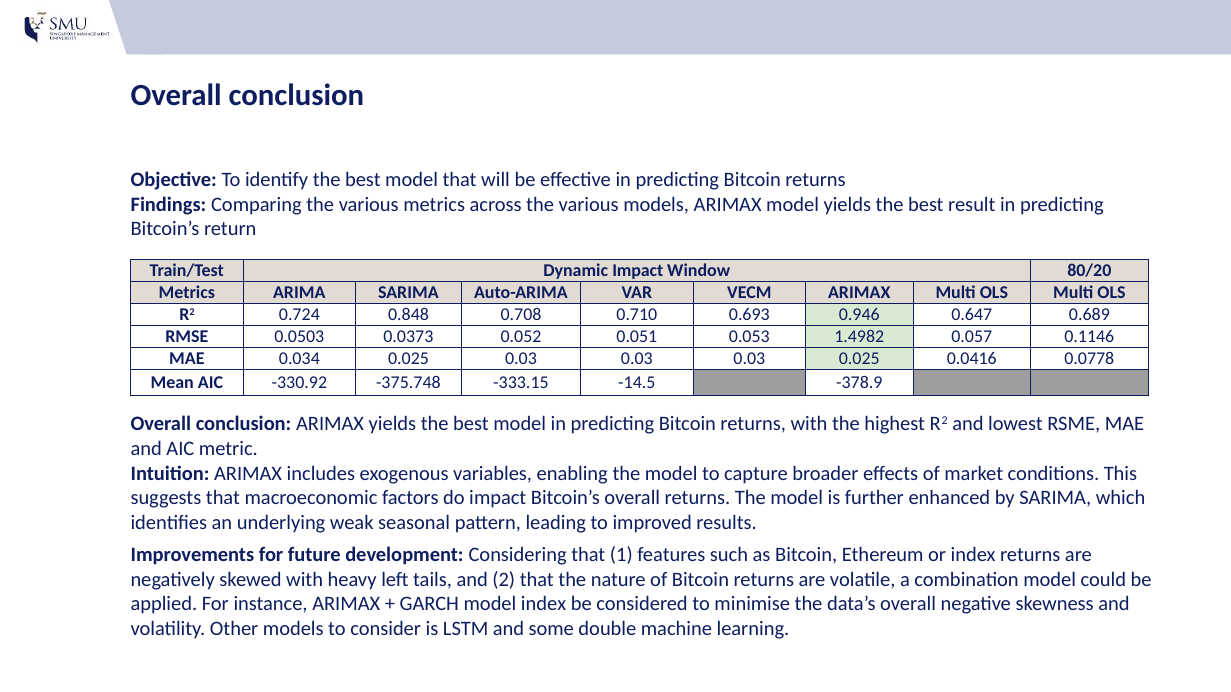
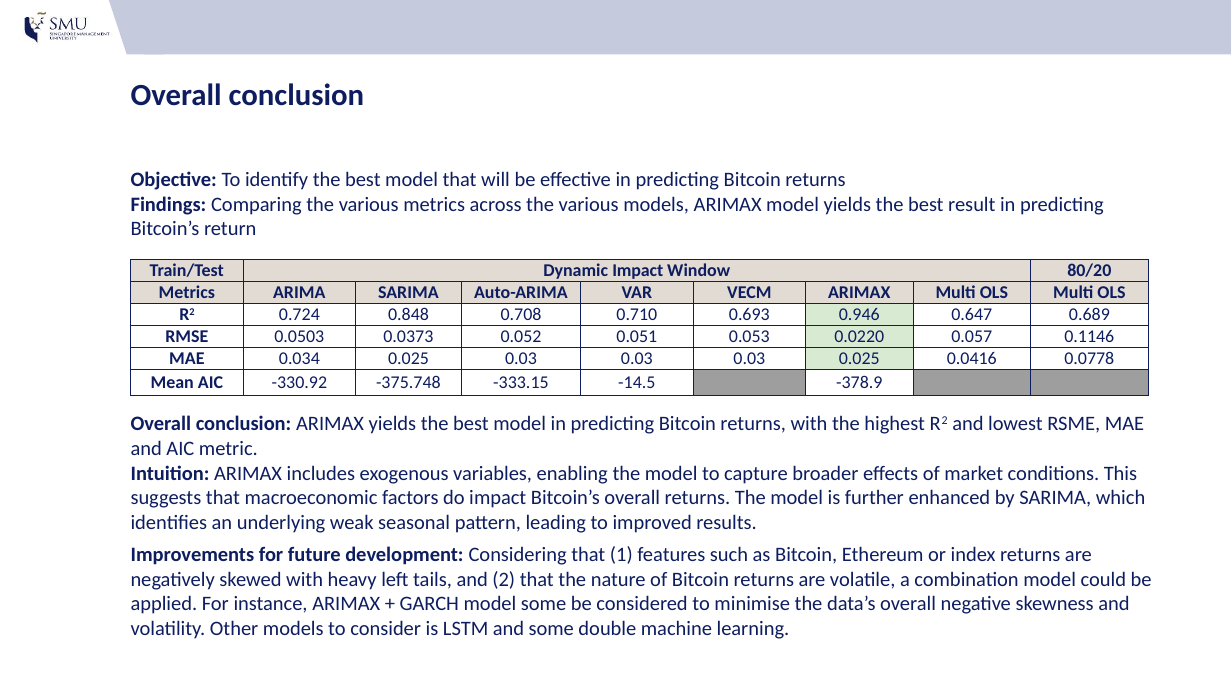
1.4982: 1.4982 -> 0.0220 (859, 337)
model index: index -> some (544, 604)
